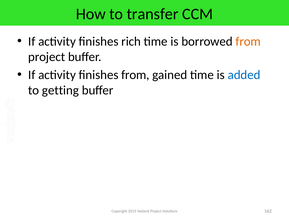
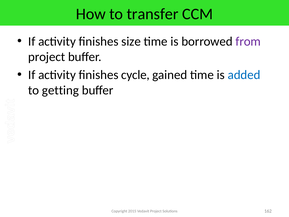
rich: rich -> size (131, 41)
from colour: orange -> purple (248, 41)
finishes from: from -> cycle (135, 75)
